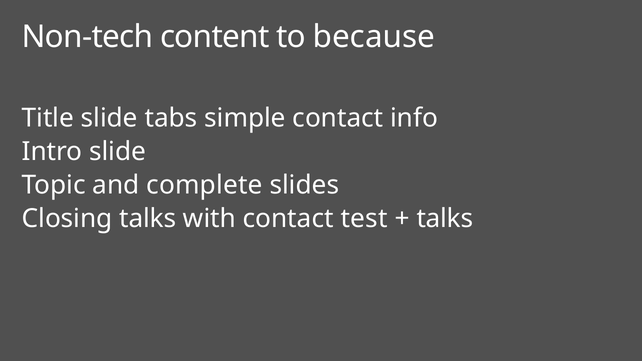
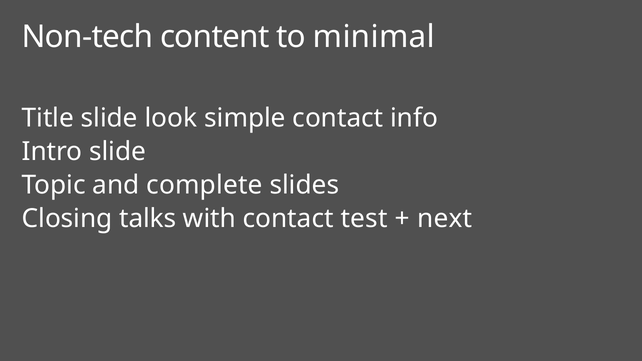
because: because -> minimal (374, 37)
tabs: tabs -> look (171, 118)
talks: talks -> next (445, 219)
